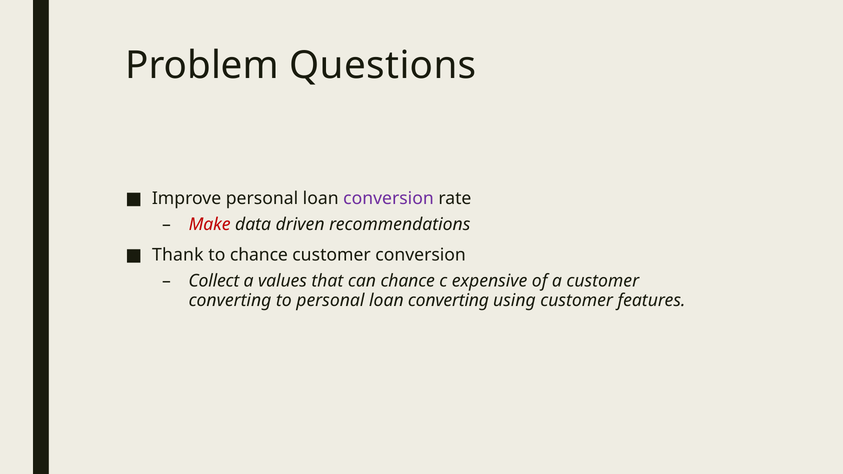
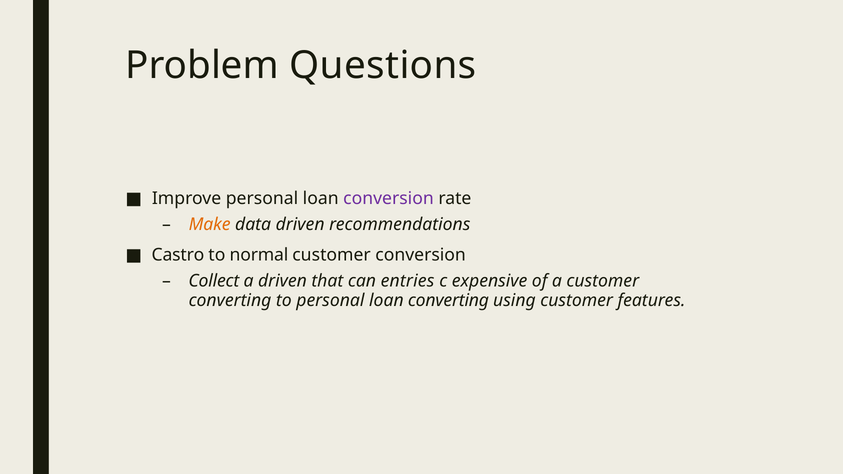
Make colour: red -> orange (210, 224)
Thank: Thank -> Castro (178, 255)
to chance: chance -> normal (259, 255)
a values: values -> driven (282, 281)
can chance: chance -> entries (408, 281)
